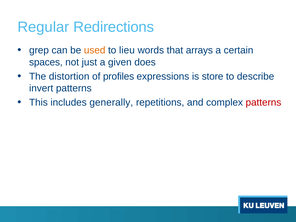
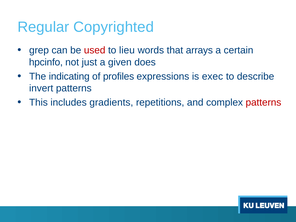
Redirections: Redirections -> Copyrighted (114, 27)
used colour: orange -> red (95, 50)
spaces: spaces -> hpcinfo (46, 62)
distortion: distortion -> indicating (69, 76)
store: store -> exec (212, 76)
generally: generally -> gradients (111, 102)
